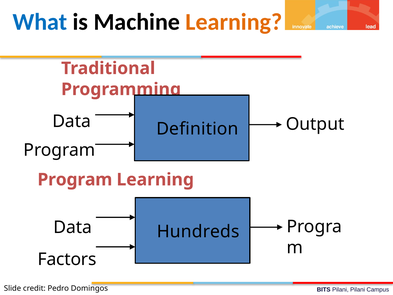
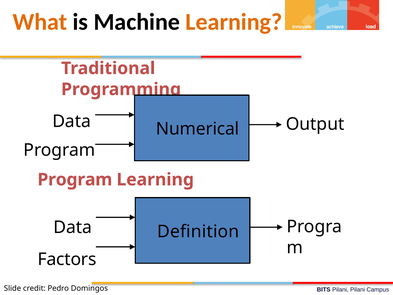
What colour: blue -> orange (40, 22)
Definition: Definition -> Numerical (198, 129)
Hundreds: Hundreds -> Definition (198, 231)
